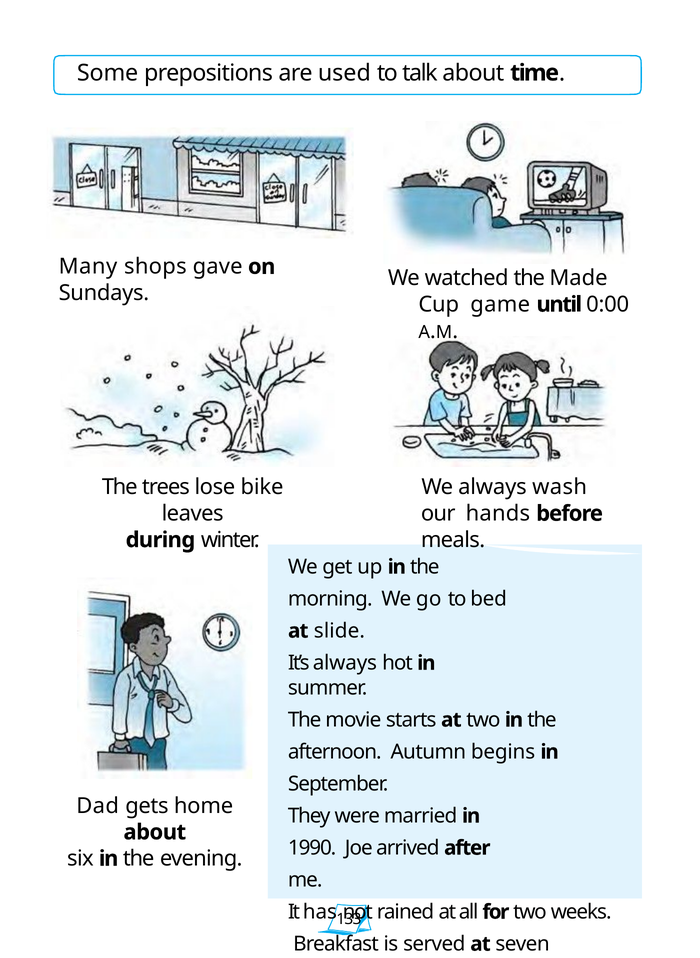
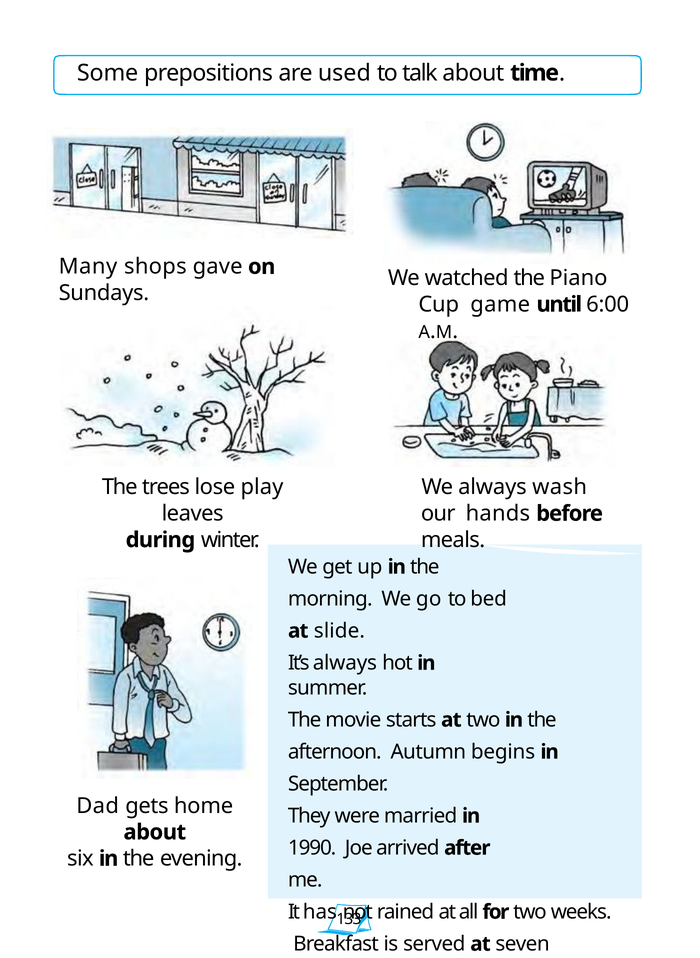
Made: Made -> Piano (579, 278)
0:00: 0:00 -> 6:00 (608, 305)
bike: bike -> play (262, 487)
